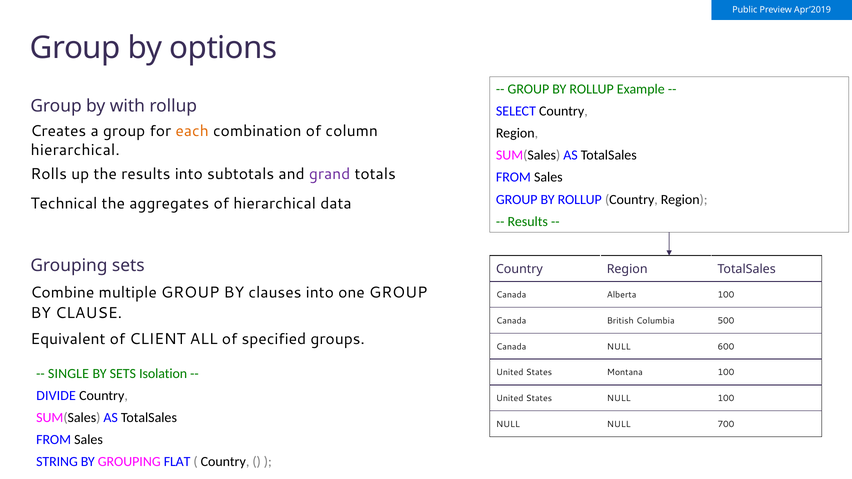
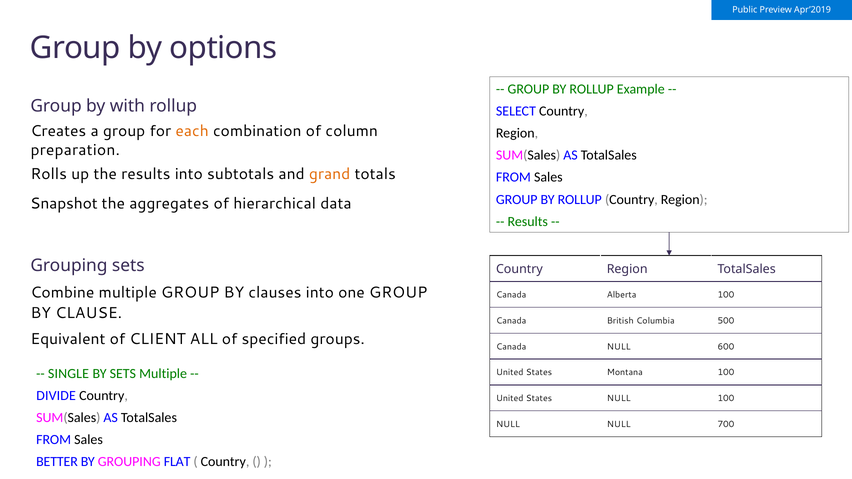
hierarchical: hierarchical -> preparation (75, 150)
grand colour: purple -> orange (330, 174)
Technical: Technical -> Snapshot (64, 204)
SETS Isolation: Isolation -> Multiple (163, 374)
STRING: STRING -> BETTER (57, 462)
